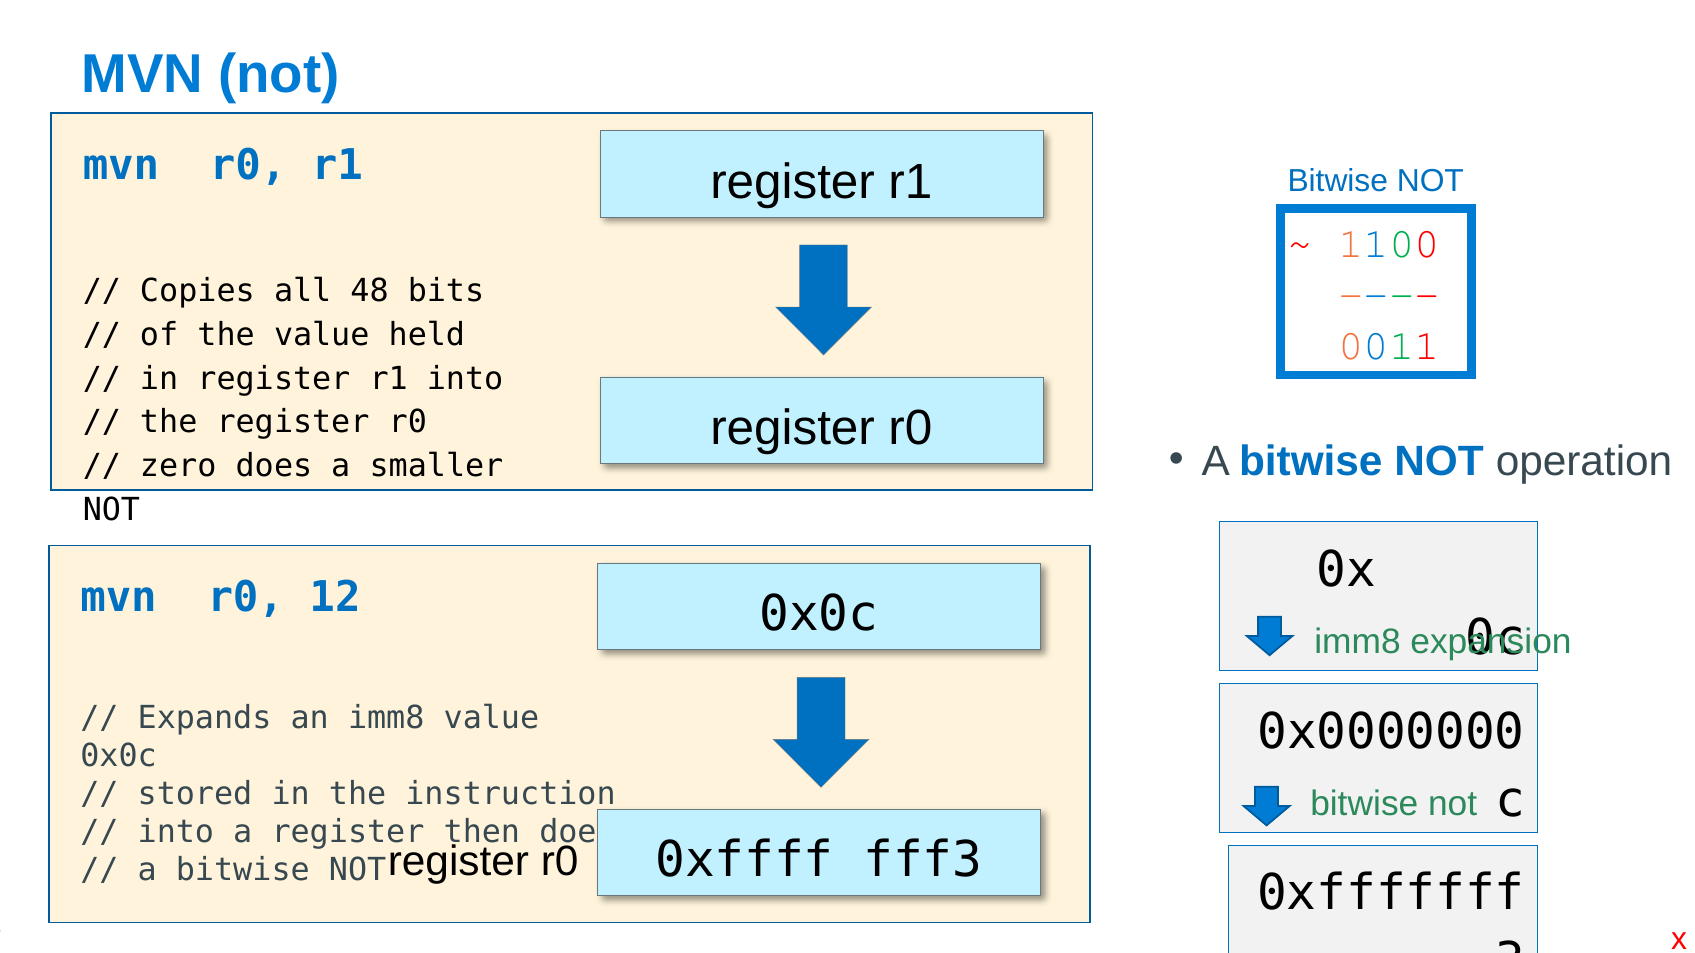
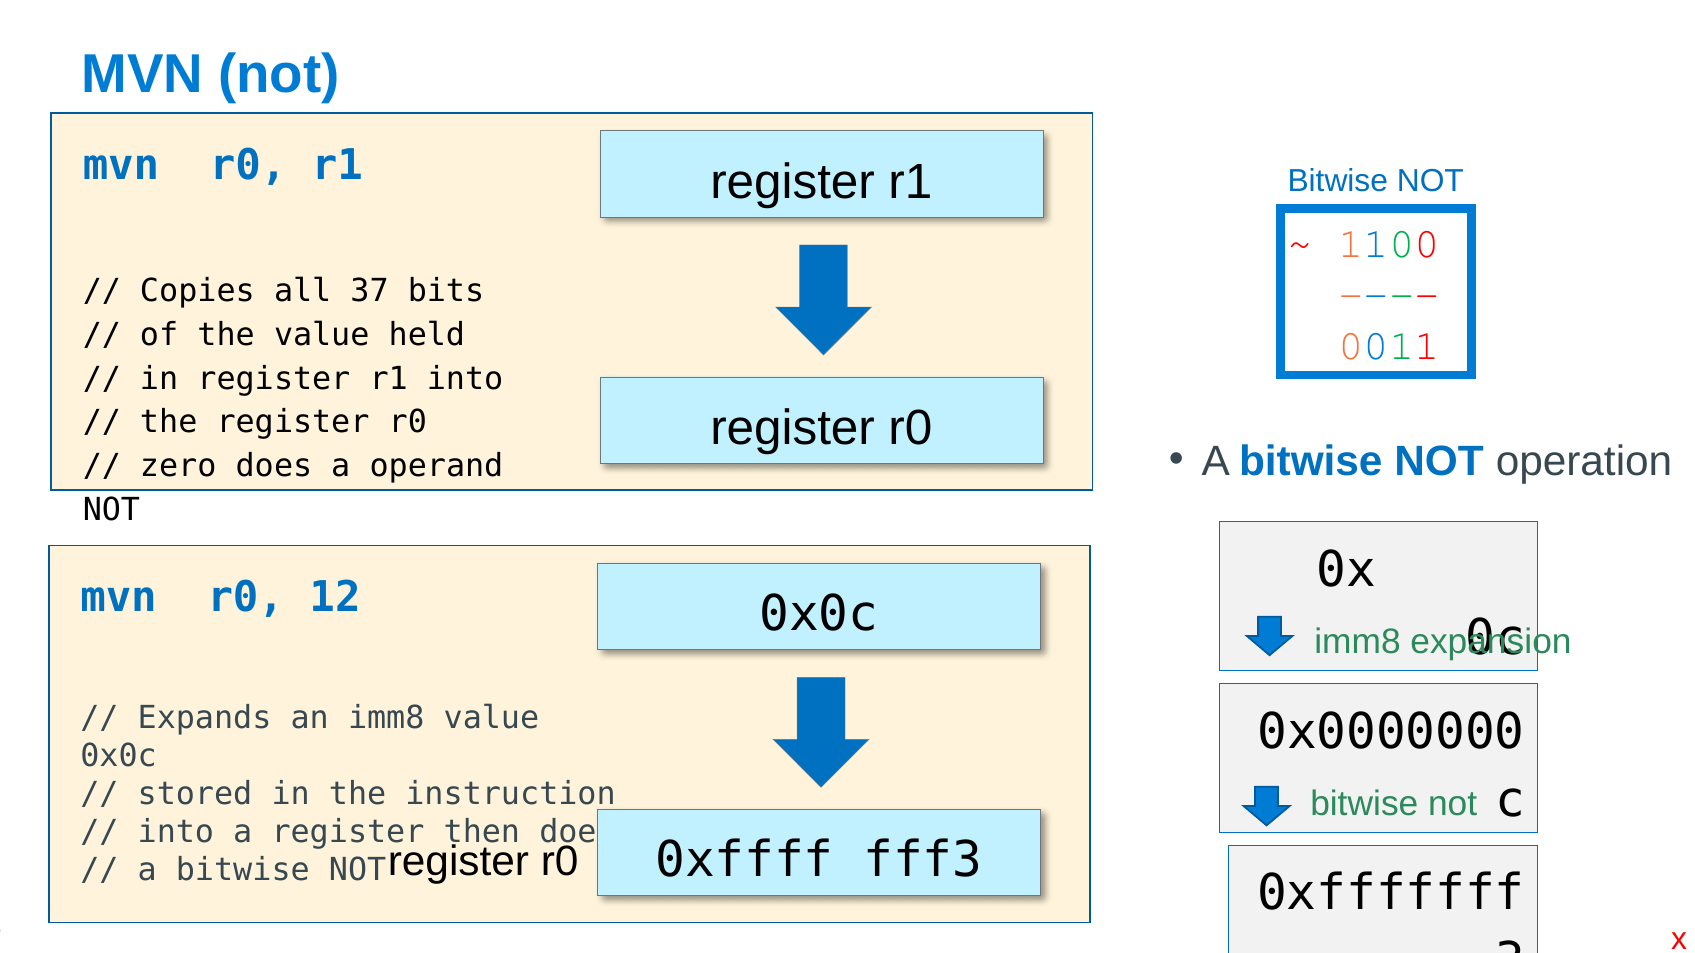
48: 48 -> 37 (370, 291)
smaller: smaller -> operand (436, 466)
